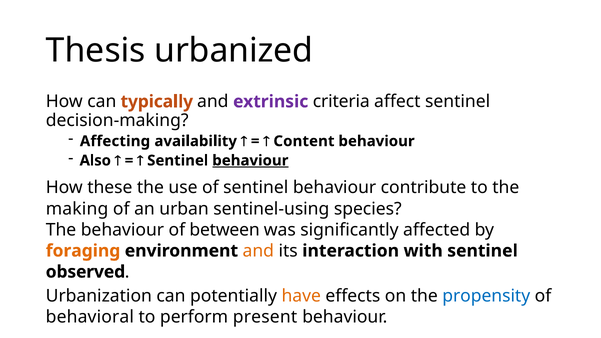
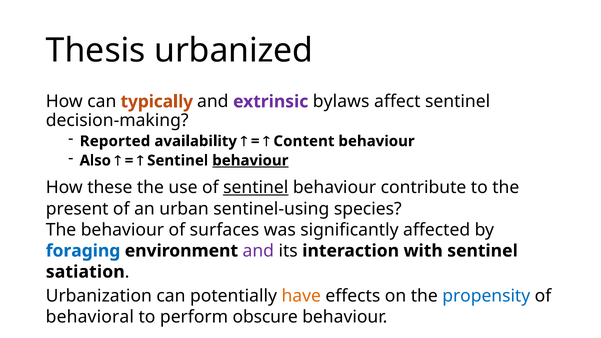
criteria: criteria -> bylaws (341, 102)
Affecting: Affecting -> Reported (115, 141)
sentinel underline: none -> present (256, 188)
making: making -> present (77, 209)
between: between -> surfaces (224, 230)
foraging colour: orange -> blue (83, 251)
and colour: orange -> purple (258, 251)
observed: observed -> satiation (85, 272)
present: present -> obscure (265, 317)
